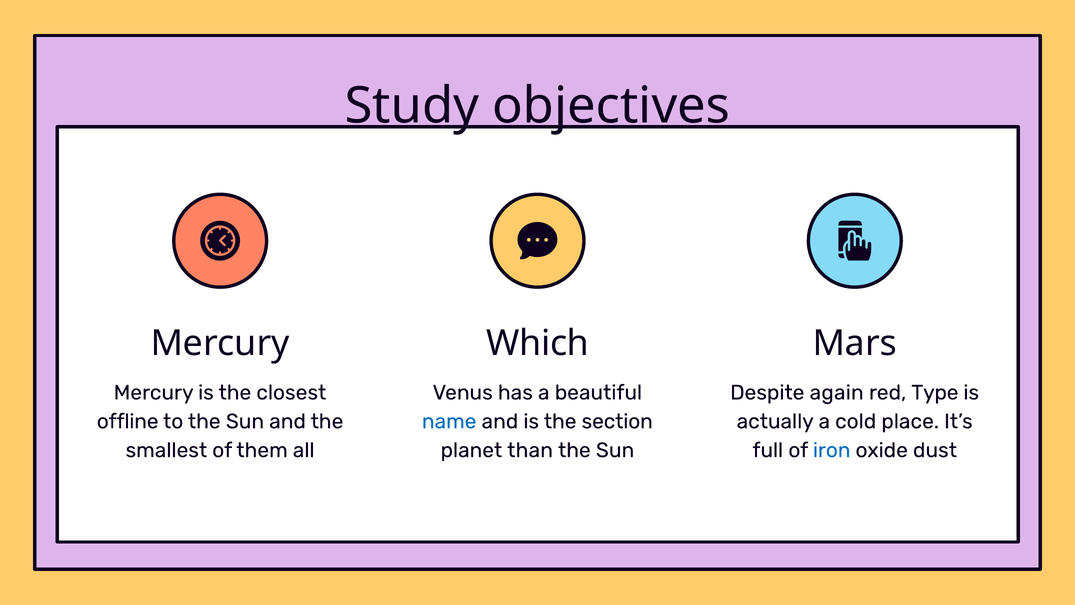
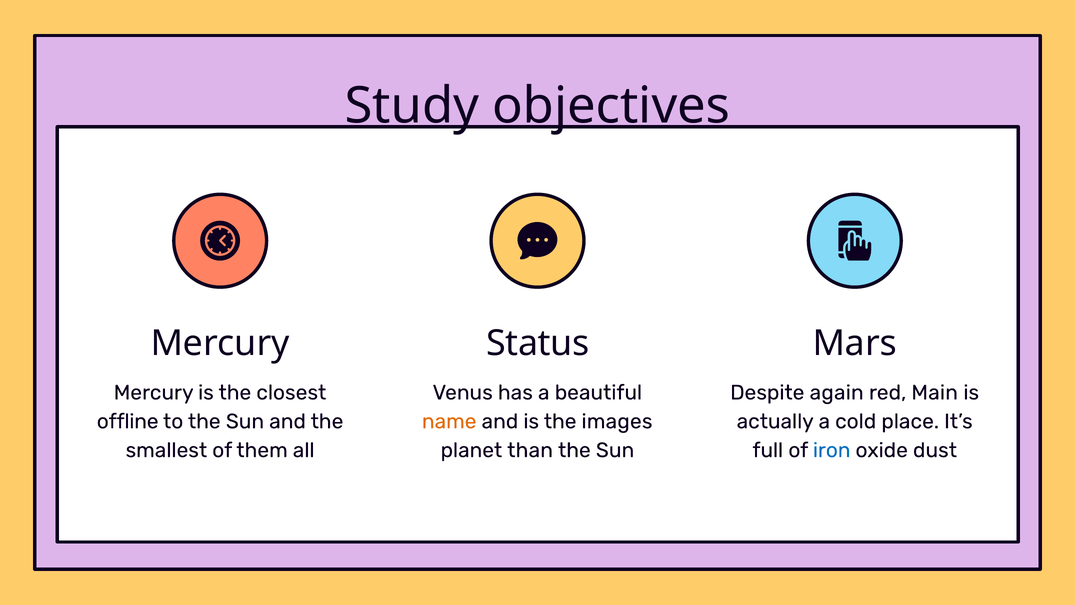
Which: Which -> Status (538, 343)
Type: Type -> Main (935, 392)
name colour: blue -> orange (449, 421)
section: section -> images (617, 421)
